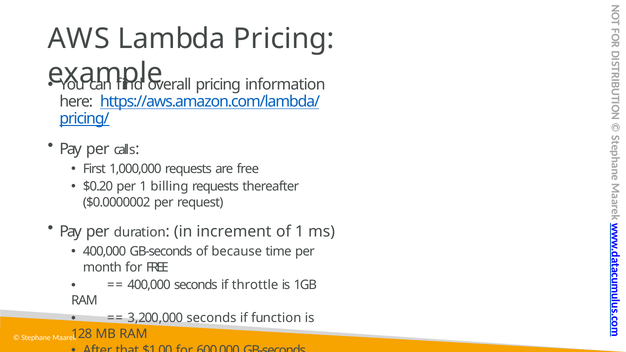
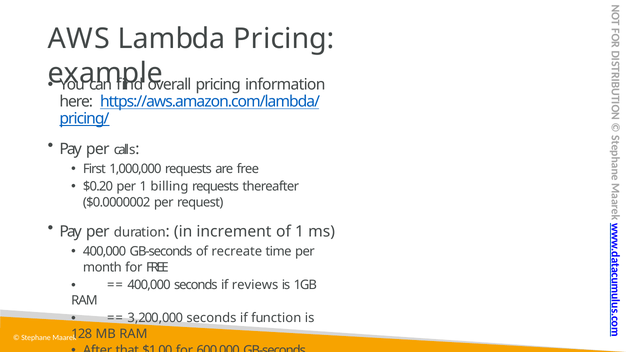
because: because -> recreate (237, 252)
throttle: throttle -> reviews (255, 285)
